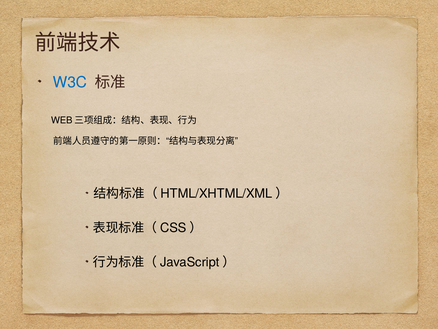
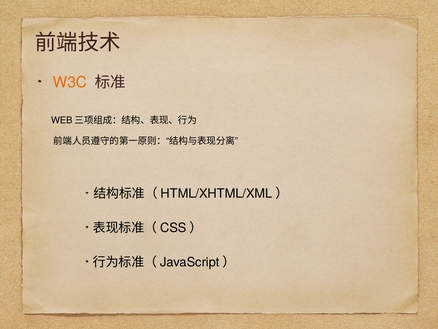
W3C colour: blue -> orange (70, 82)
